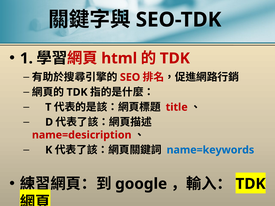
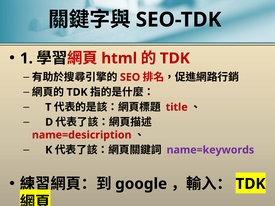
name=keywords colour: blue -> purple (210, 150)
